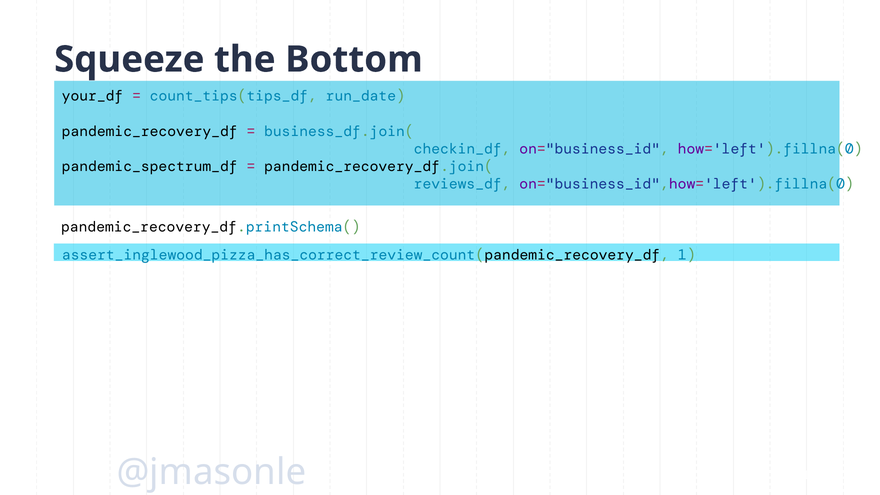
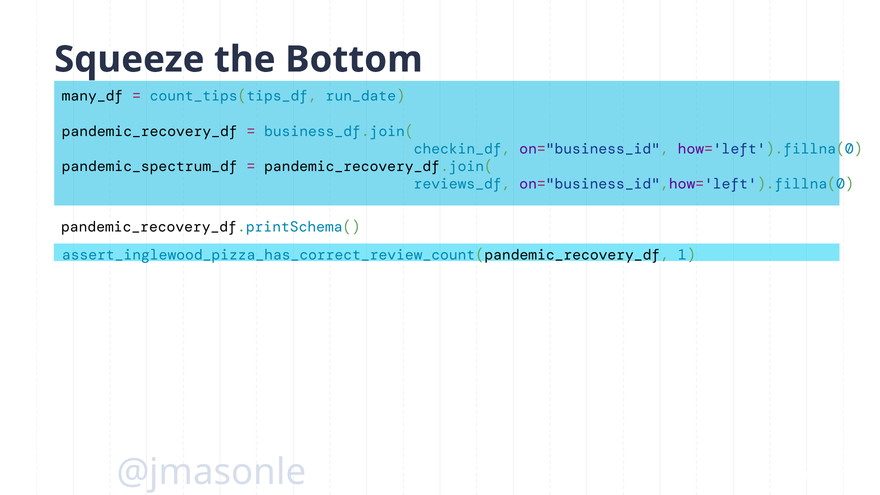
your_df: your_df -> many_df (93, 96)
